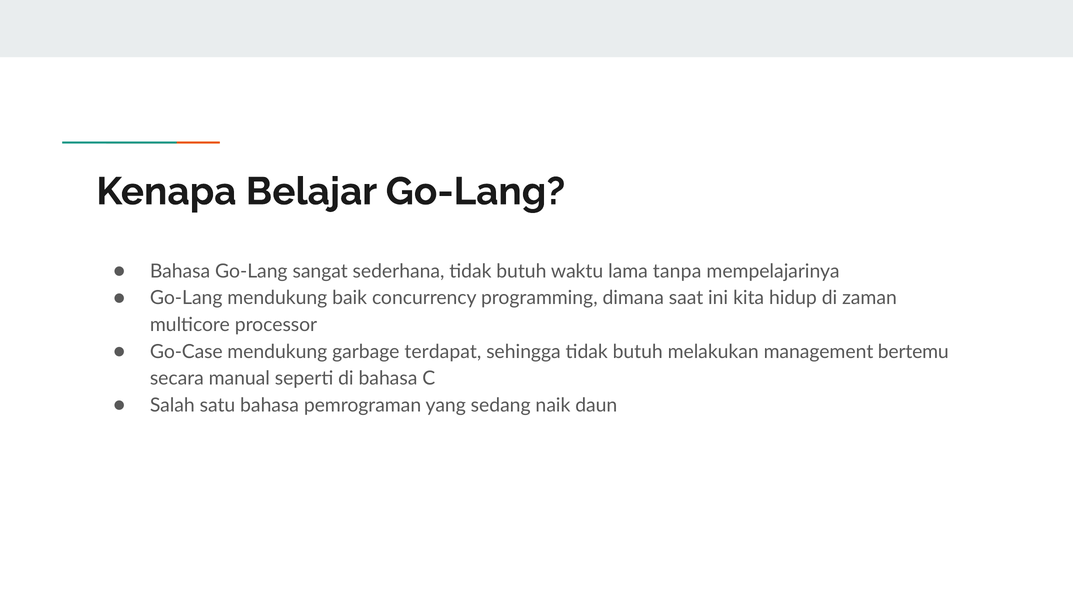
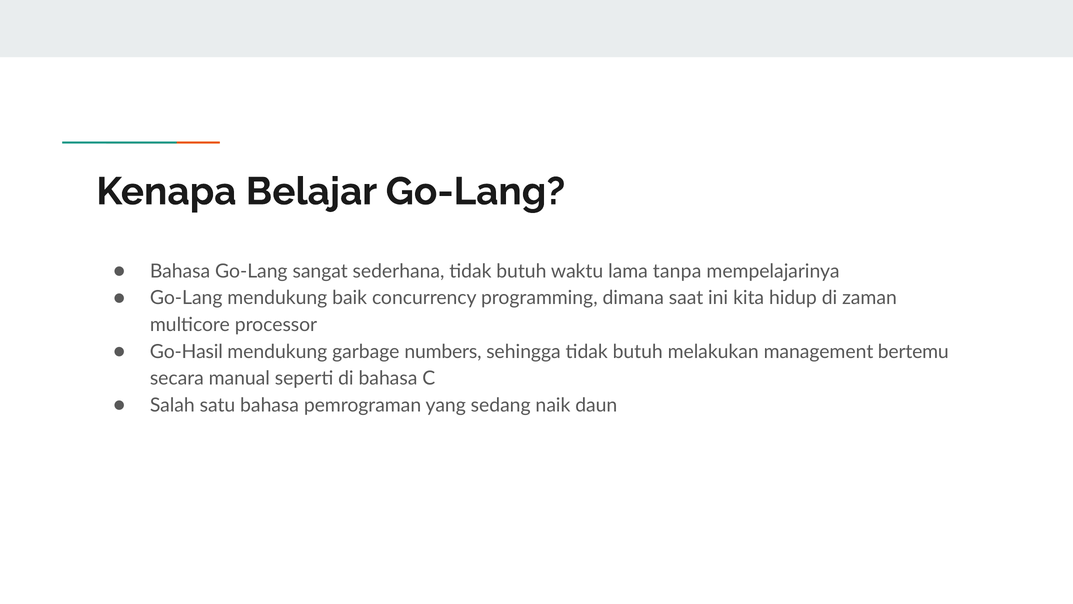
Go-Case: Go-Case -> Go-Hasil (186, 351)
terdapat: terdapat -> numbers (443, 351)
